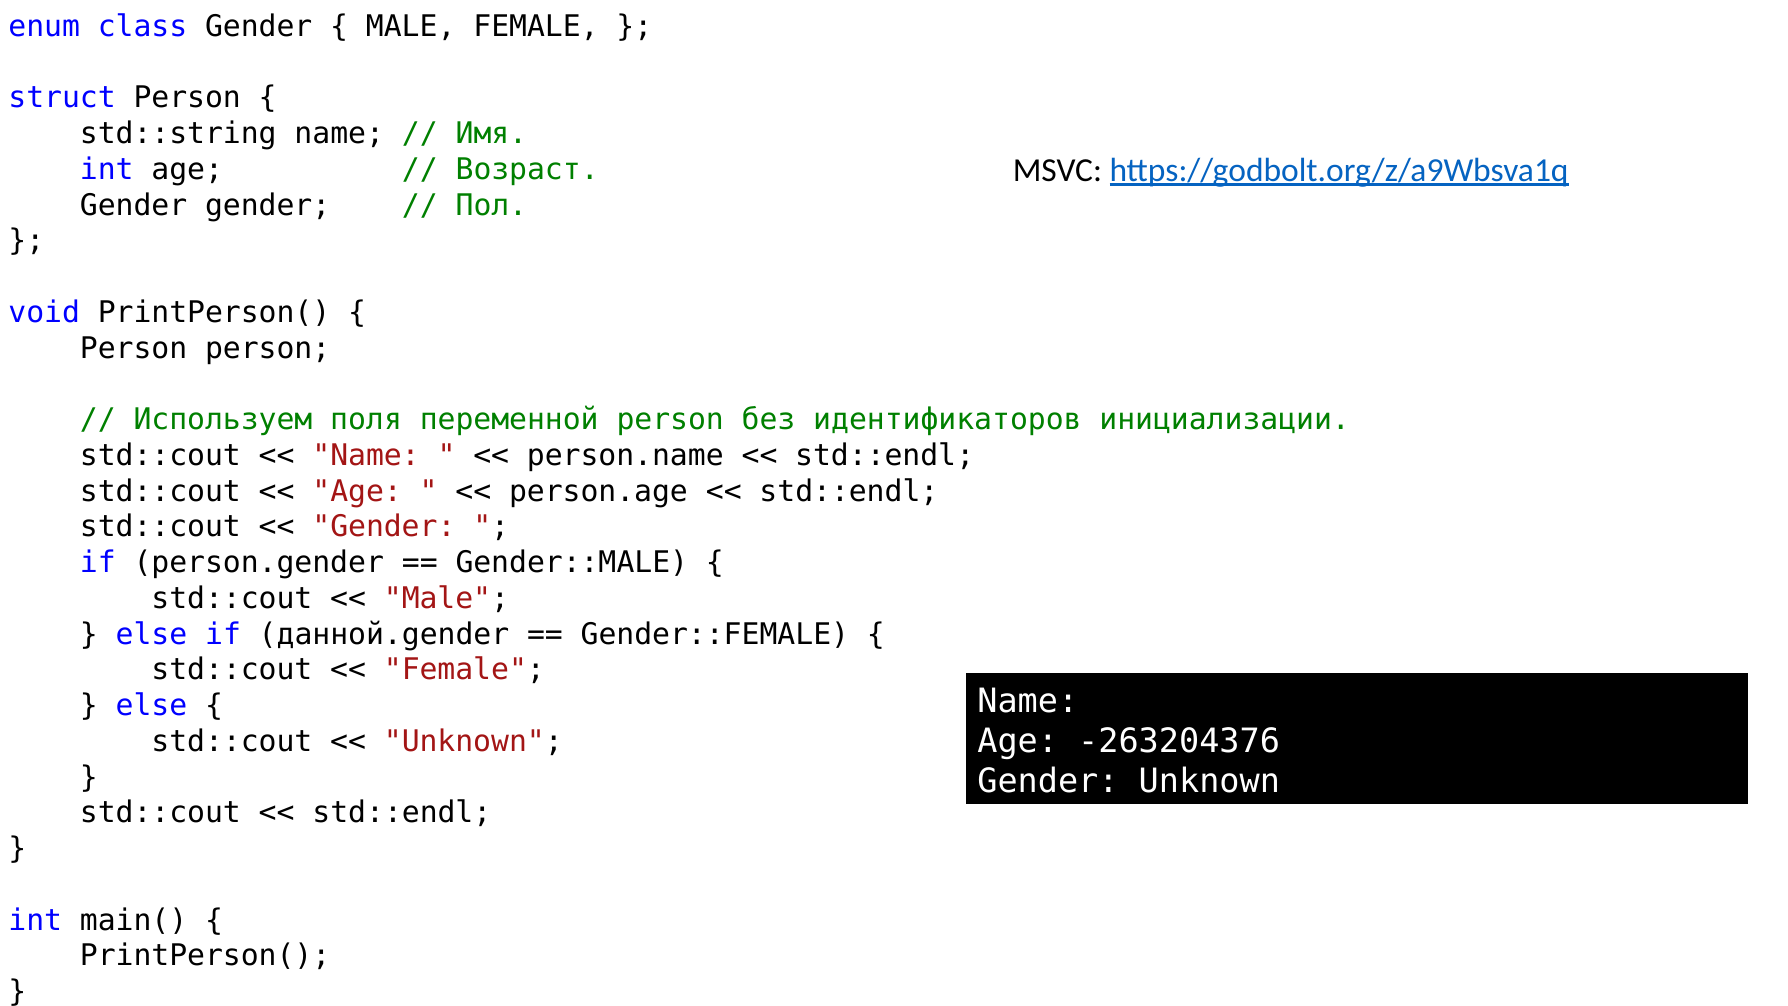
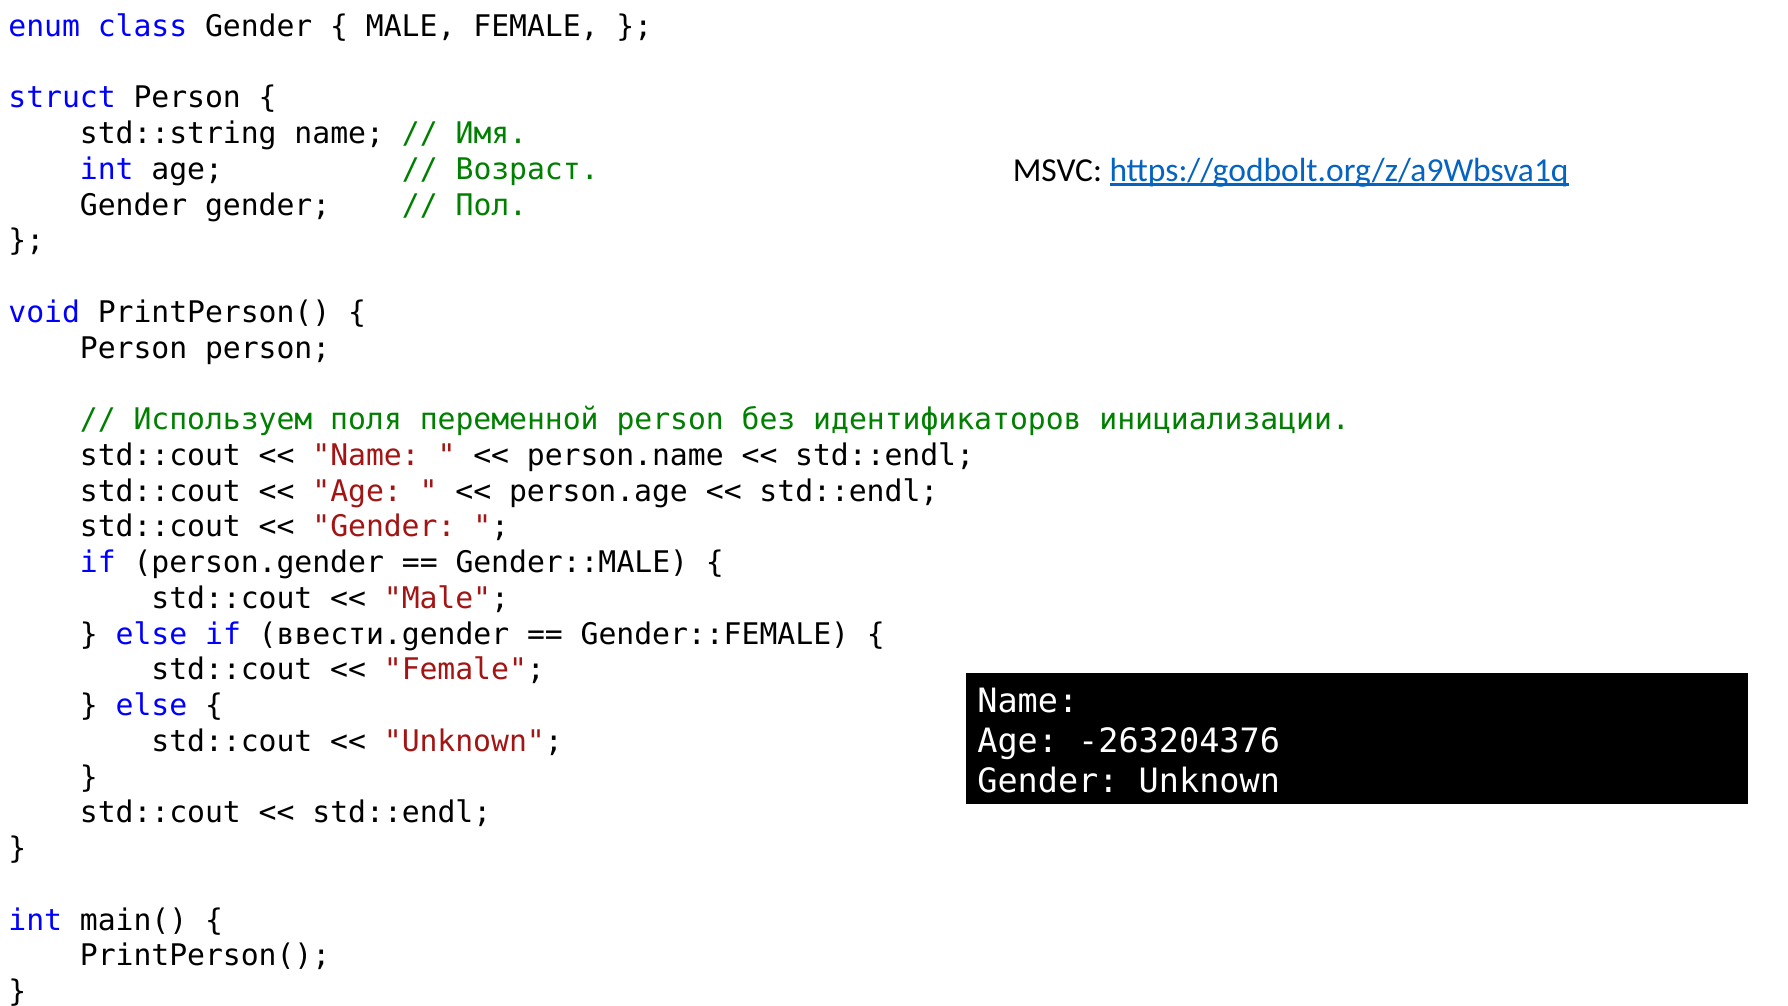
данной.gender: данной.gender -> ввести.gender (384, 634)
